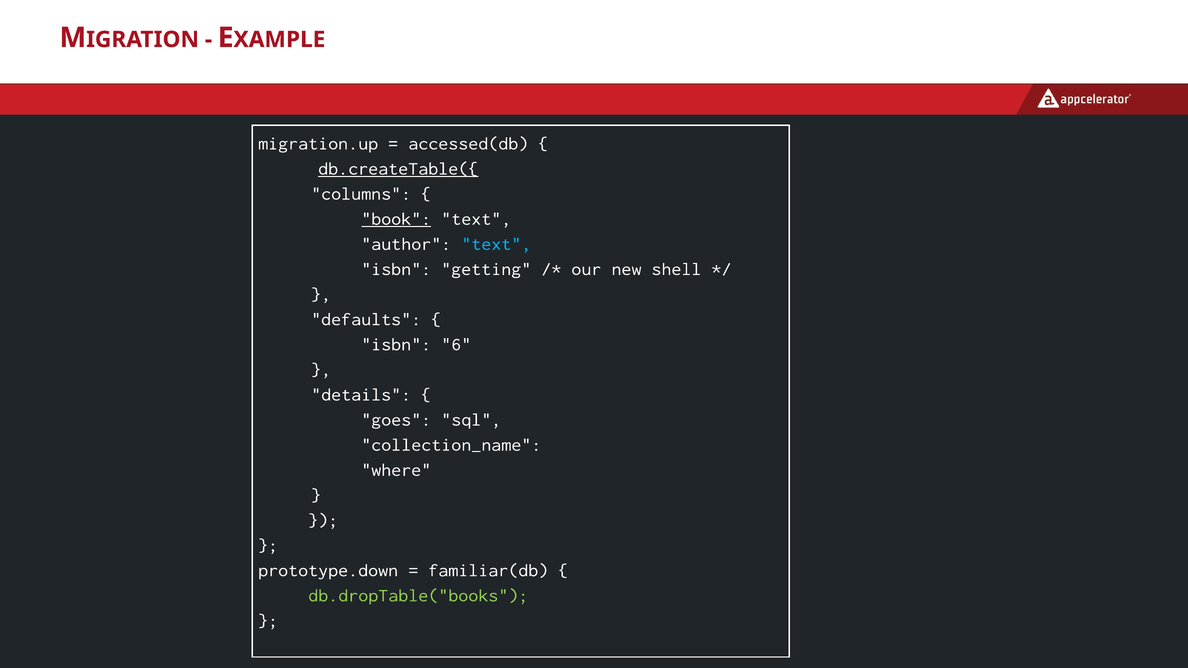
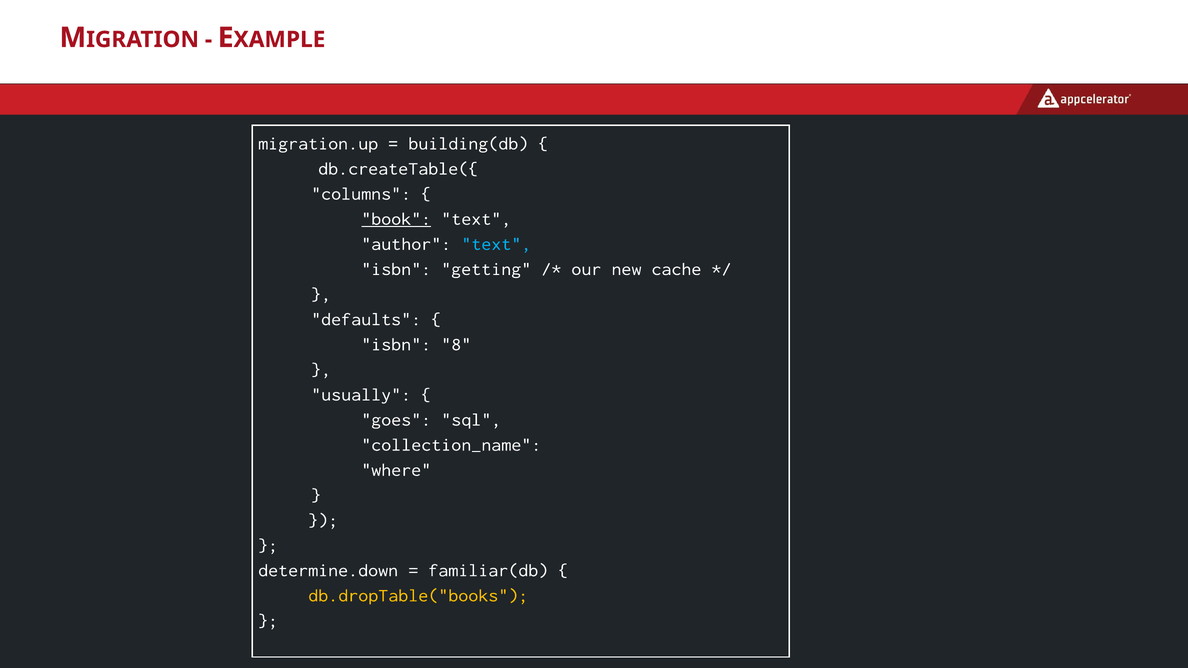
accessed(db: accessed(db -> building(db (468, 143)
db.createTable({ underline: present -> none (398, 169)
shell: shell -> cache (676, 269)
6: 6 -> 8 (456, 344)
details: details -> usually (361, 395)
prototype.down: prototype.down -> determine.down (328, 570)
db.dropTable("books colour: light green -> yellow (418, 596)
